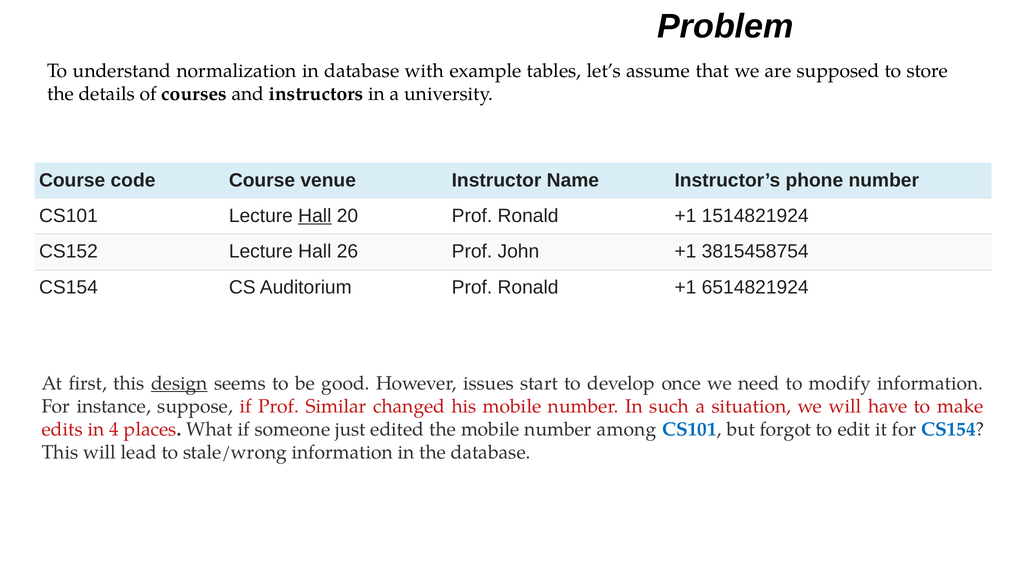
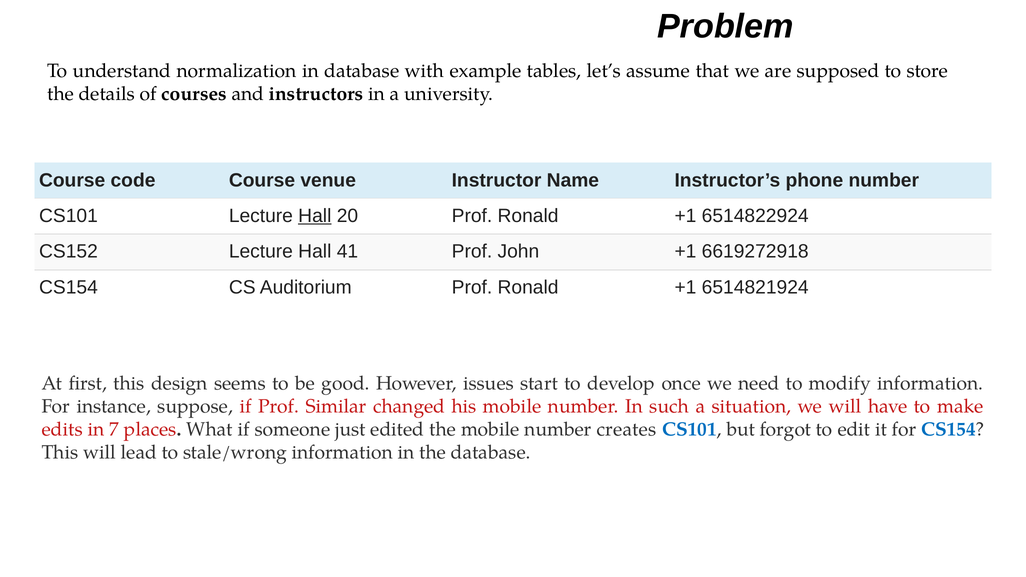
1514821924: 1514821924 -> 6514822924 (755, 216)
26: 26 -> 41 (347, 252)
3815458754: 3815458754 -> 6619272918 (755, 252)
design underline: present -> none (179, 383)
4: 4 -> 7 (114, 430)
among: among -> creates (627, 430)
